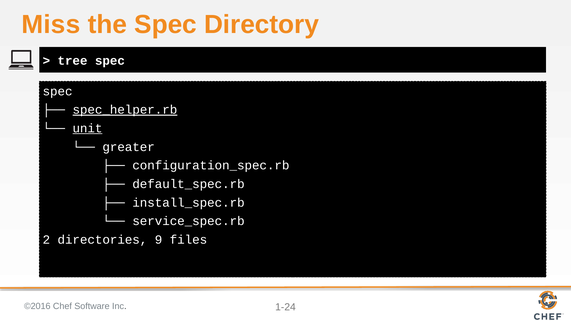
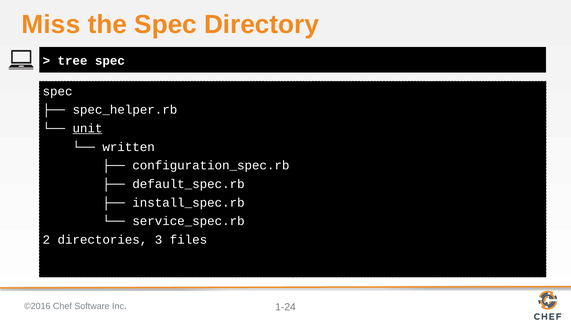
spec_helper.rb underline: present -> none (125, 110)
greater: greater -> written (129, 147)
9: 9 -> 3 (159, 240)
